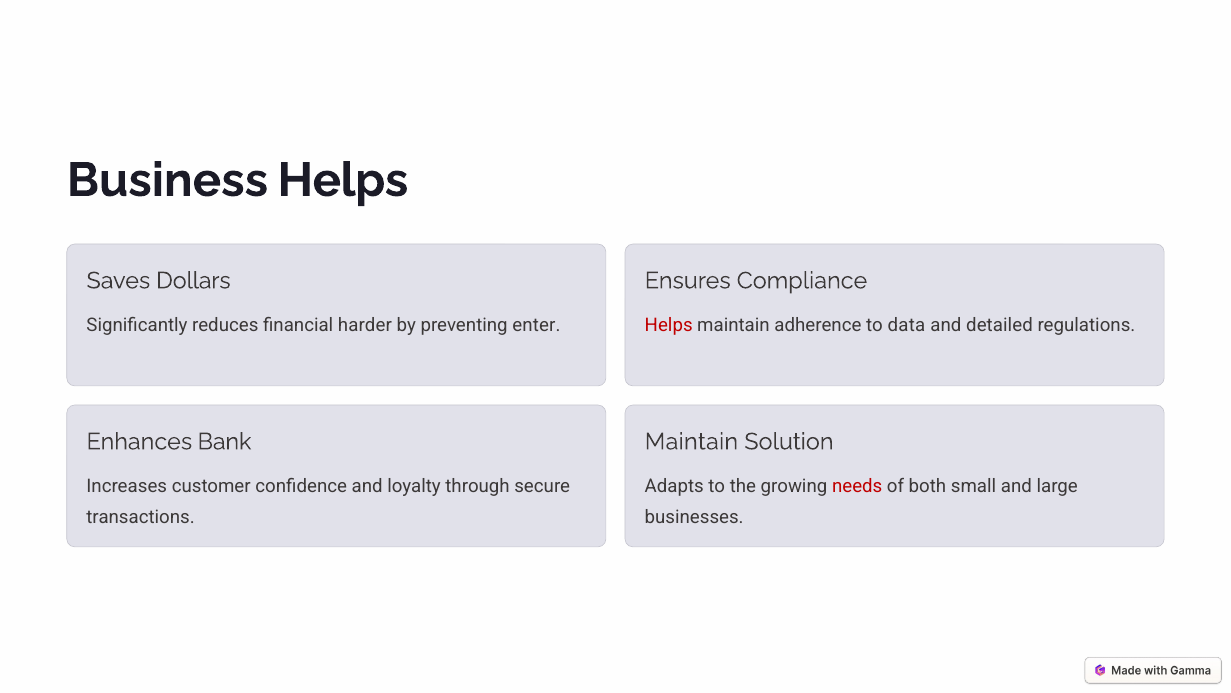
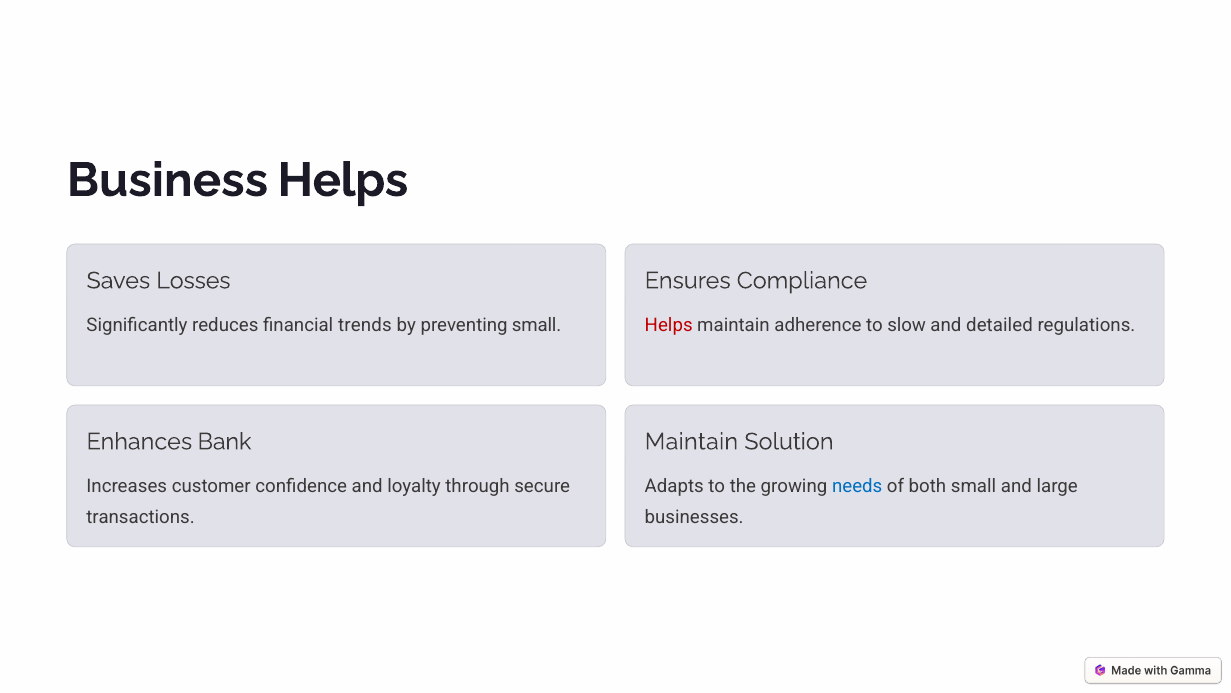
Dollars: Dollars -> Losses (193, 280)
harder: harder -> trends (365, 325)
preventing enter: enter -> small (537, 325)
data: data -> slow (907, 325)
needs colour: red -> blue (857, 486)
